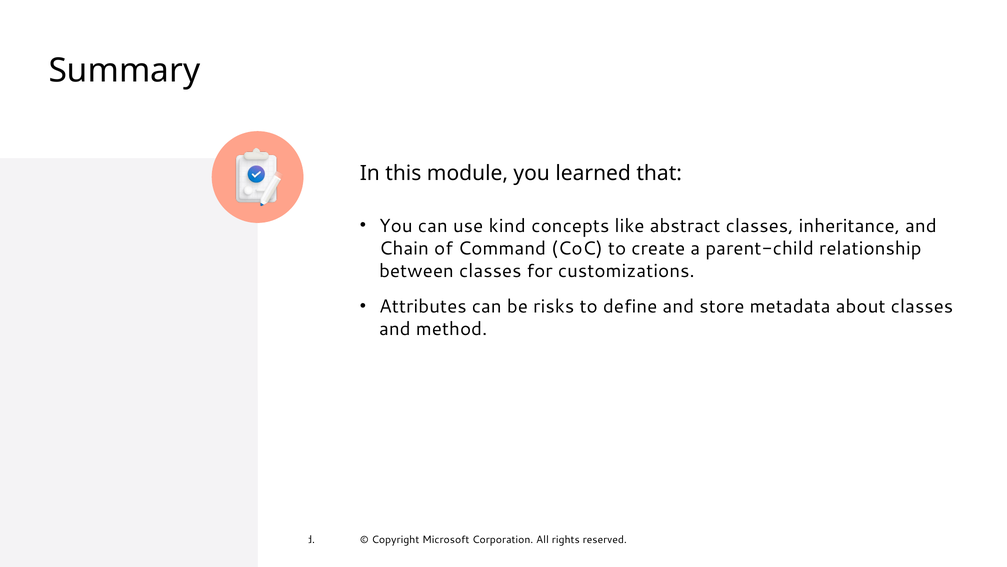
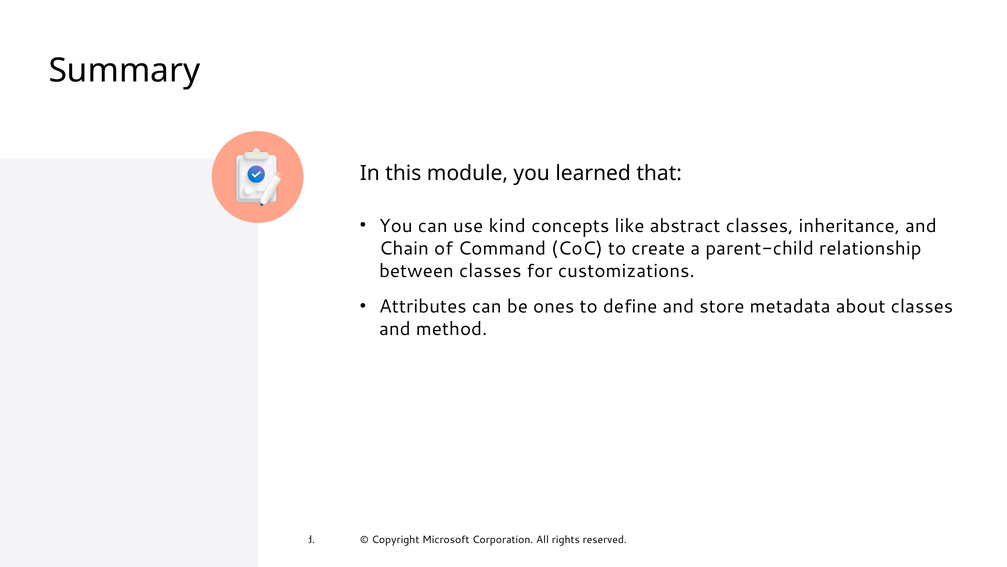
risks: risks -> ones (554, 306)
